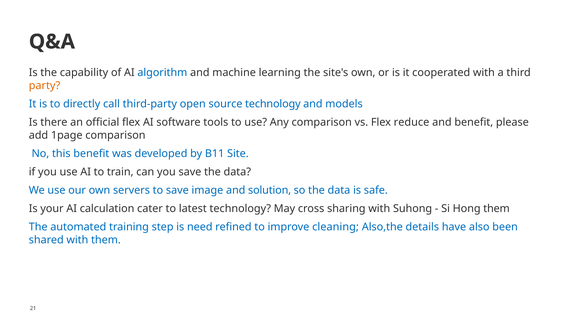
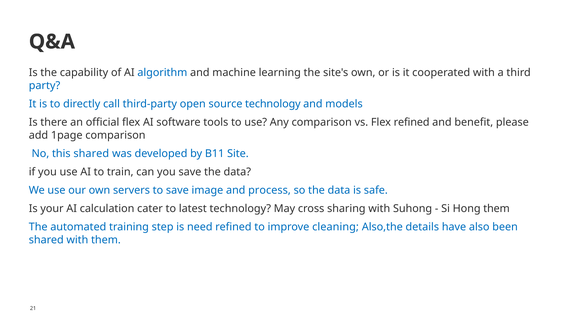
party colour: orange -> blue (45, 85)
Flex reduce: reduce -> refined (412, 122)
this benefit: benefit -> shared (91, 154)
solution: solution -> process (269, 190)
